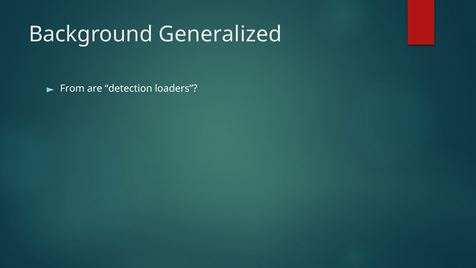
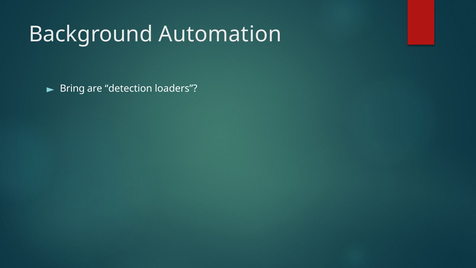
Generalized: Generalized -> Automation (220, 34)
From: From -> Bring (72, 89)
